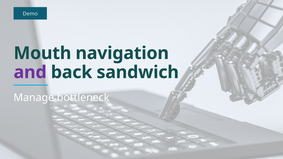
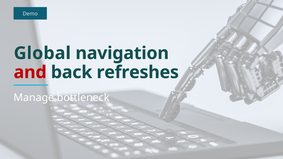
Mouth: Mouth -> Global (42, 53)
and colour: purple -> red (30, 72)
sandwich: sandwich -> refreshes (138, 72)
